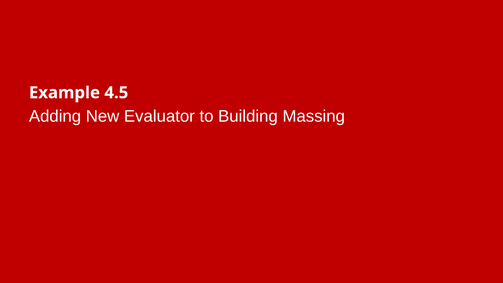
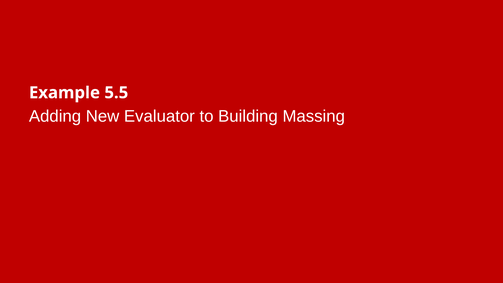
4.5: 4.5 -> 5.5 (116, 93)
